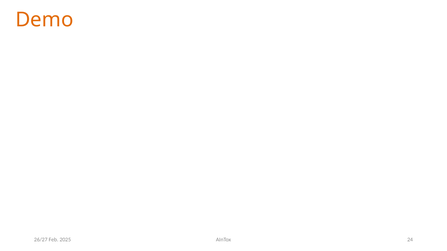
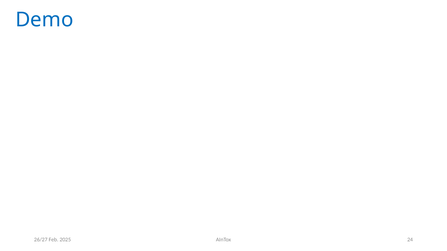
Demo colour: orange -> blue (44, 20)
